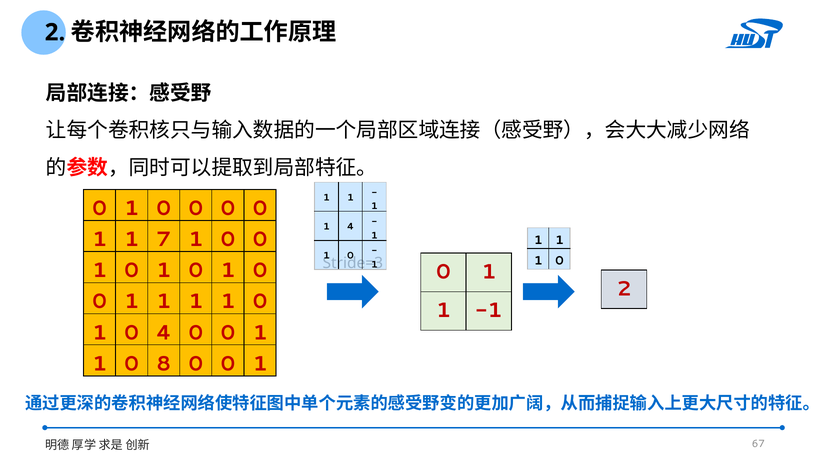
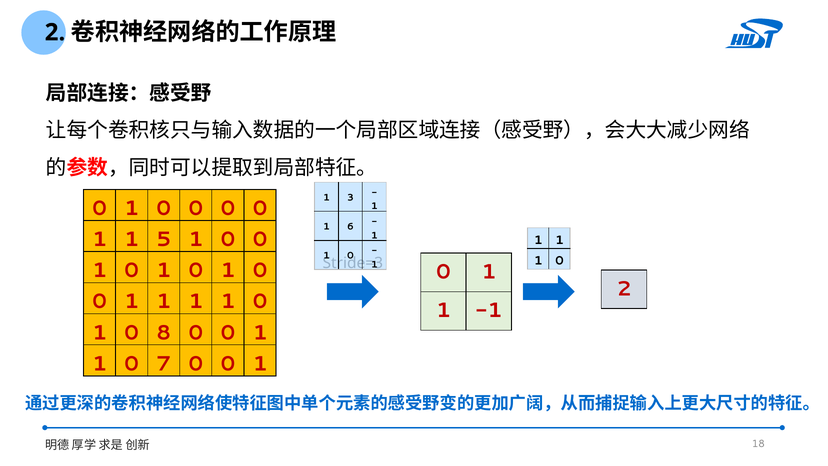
1: 1 -> 3 (350, 197)
1 4: 4 -> 6 (350, 226)
7: 7 -> 5 (164, 239)
0 4: 4 -> 8 (164, 333)
8: 8 -> 7 (164, 364)
67: 67 -> 18 (758, 444)
